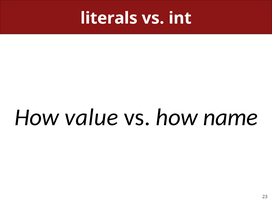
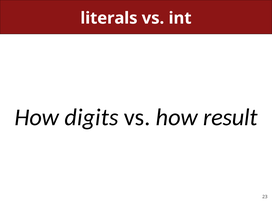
value: value -> digits (91, 117)
name: name -> result (230, 117)
